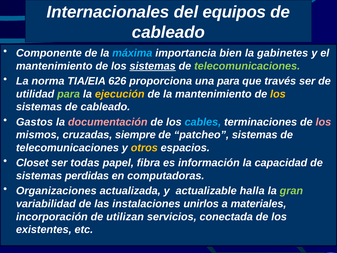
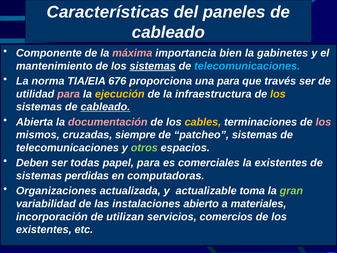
Internacionales: Internacionales -> Características (108, 12)
equipos: equipos -> paneles (234, 12)
máxima colour: light blue -> pink (132, 53)
telecomunicaciones colour: light green -> light blue (247, 66)
626: 626 -> 676 (117, 81)
para colour: light green -> pink (69, 94)
la mantenimiento: mantenimiento -> infraestructura (213, 94)
cableado underline: none -> present (105, 107)
Gastos: Gastos -> Abierta (35, 122)
cables colour: light blue -> yellow (203, 122)
otros colour: yellow -> light green (144, 148)
Closet: Closet -> Deben (32, 163)
papel fibra: fibra -> para (148, 163)
información: información -> comerciales (209, 163)
la capacidad: capacidad -> existentes (281, 163)
halla: halla -> toma (252, 191)
unirlos: unirlos -> abierto (201, 204)
conectada: conectada -> comercios (226, 217)
